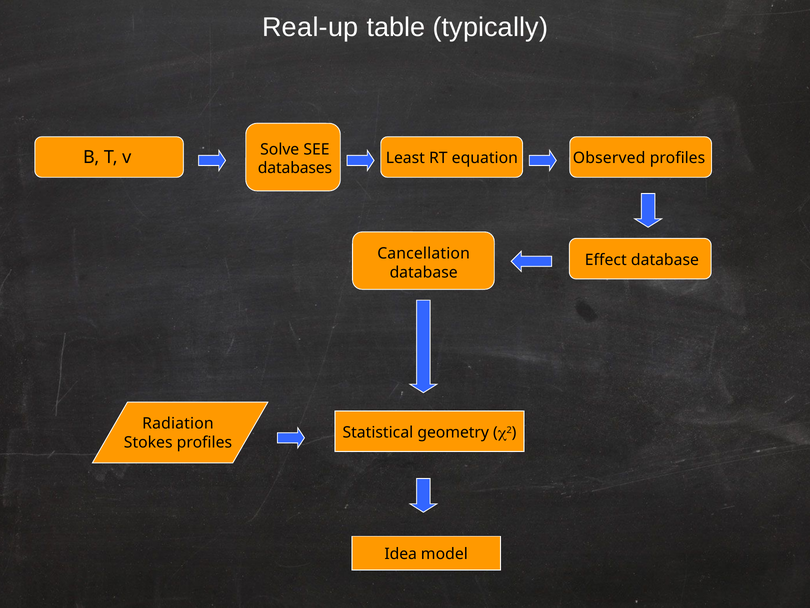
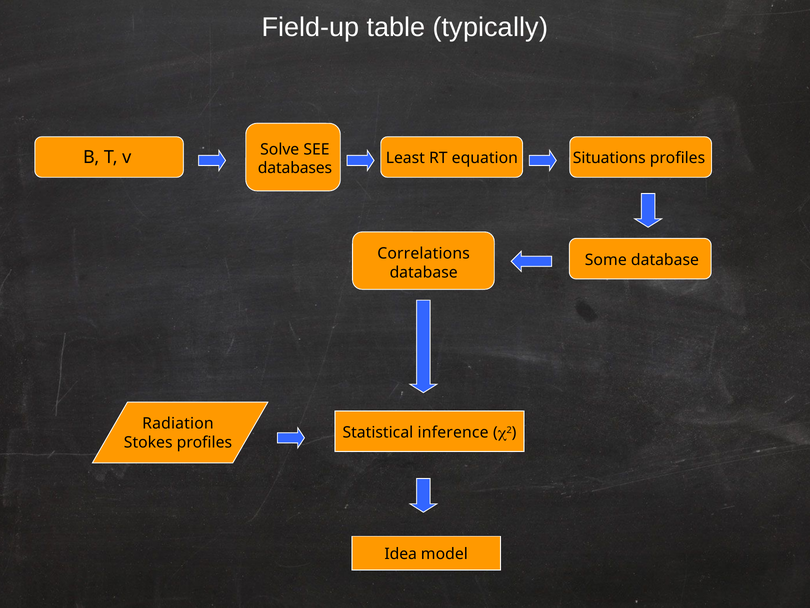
Real-up: Real-up -> Field-up (310, 27)
Observed: Observed -> Situations (609, 158)
Cancellation: Cancellation -> Correlations (424, 253)
Effect: Effect -> Some (606, 260)
geometry: geometry -> inference (453, 432)
